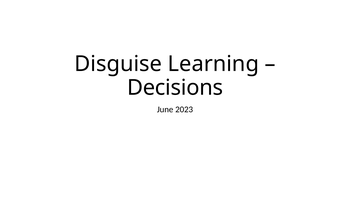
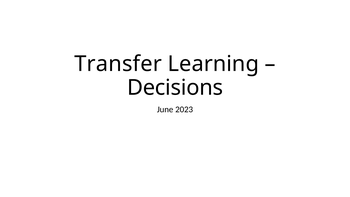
Disguise: Disguise -> Transfer (118, 64)
